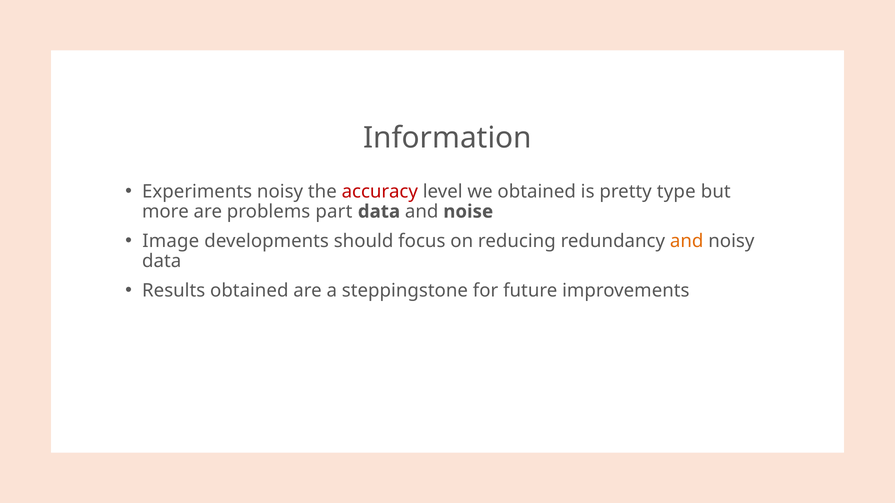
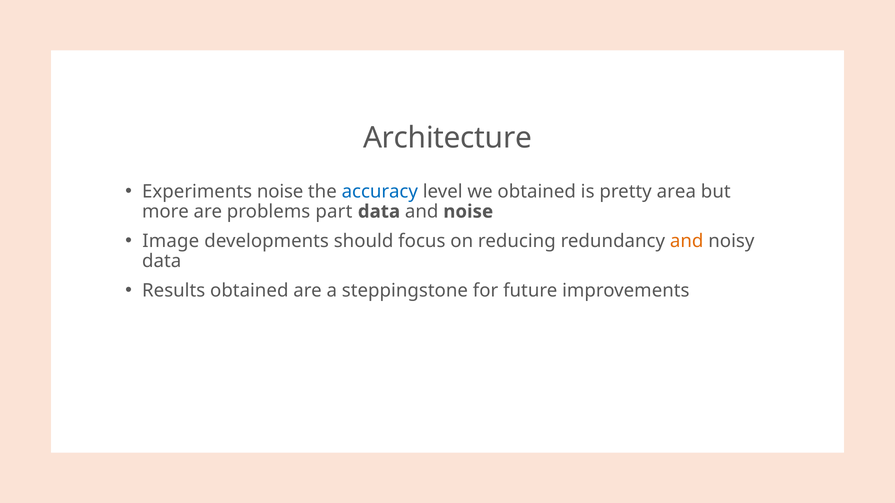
Information: Information -> Architecture (448, 138)
Experiments noisy: noisy -> noise (280, 192)
accuracy colour: red -> blue (380, 192)
type: type -> area (676, 192)
